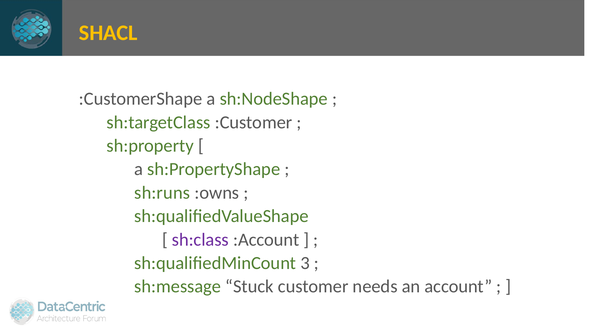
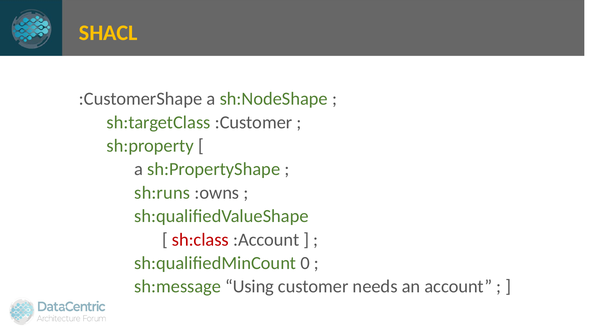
sh:class colour: purple -> red (200, 240)
3: 3 -> 0 (305, 263)
Stuck: Stuck -> Using (250, 287)
